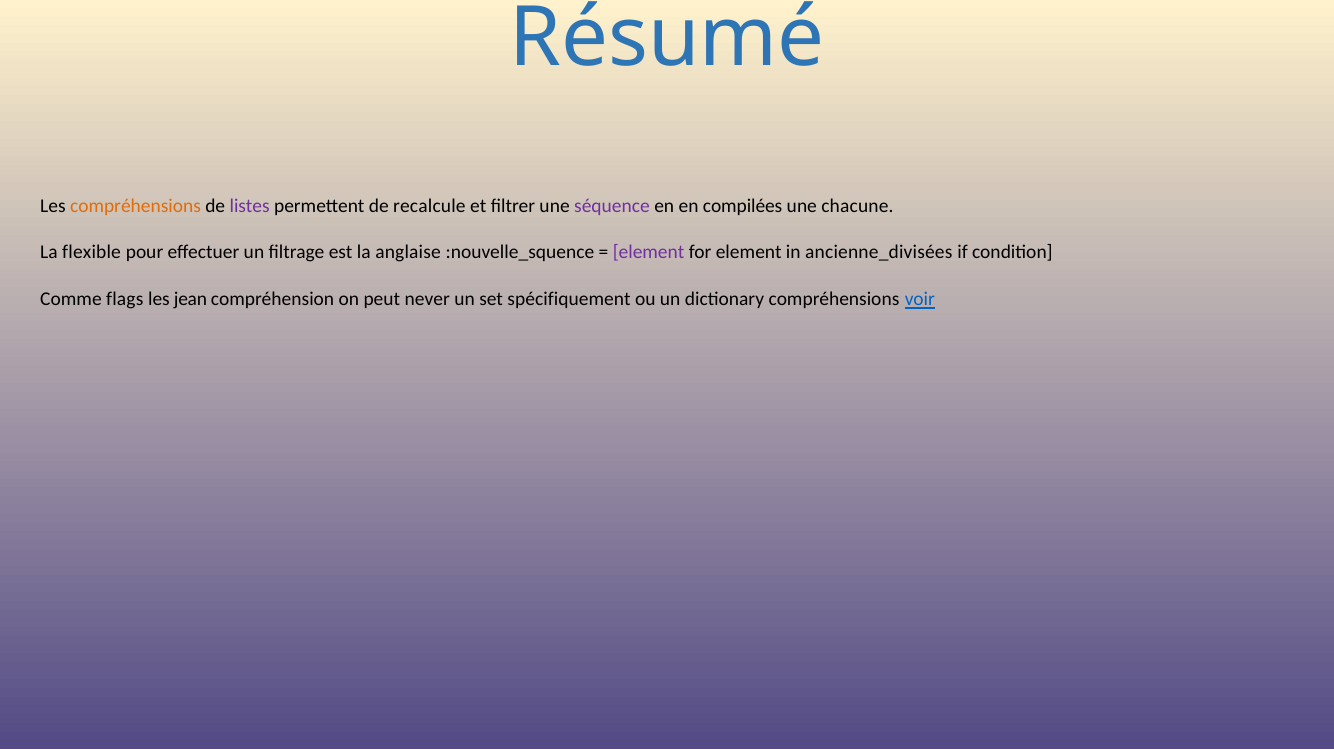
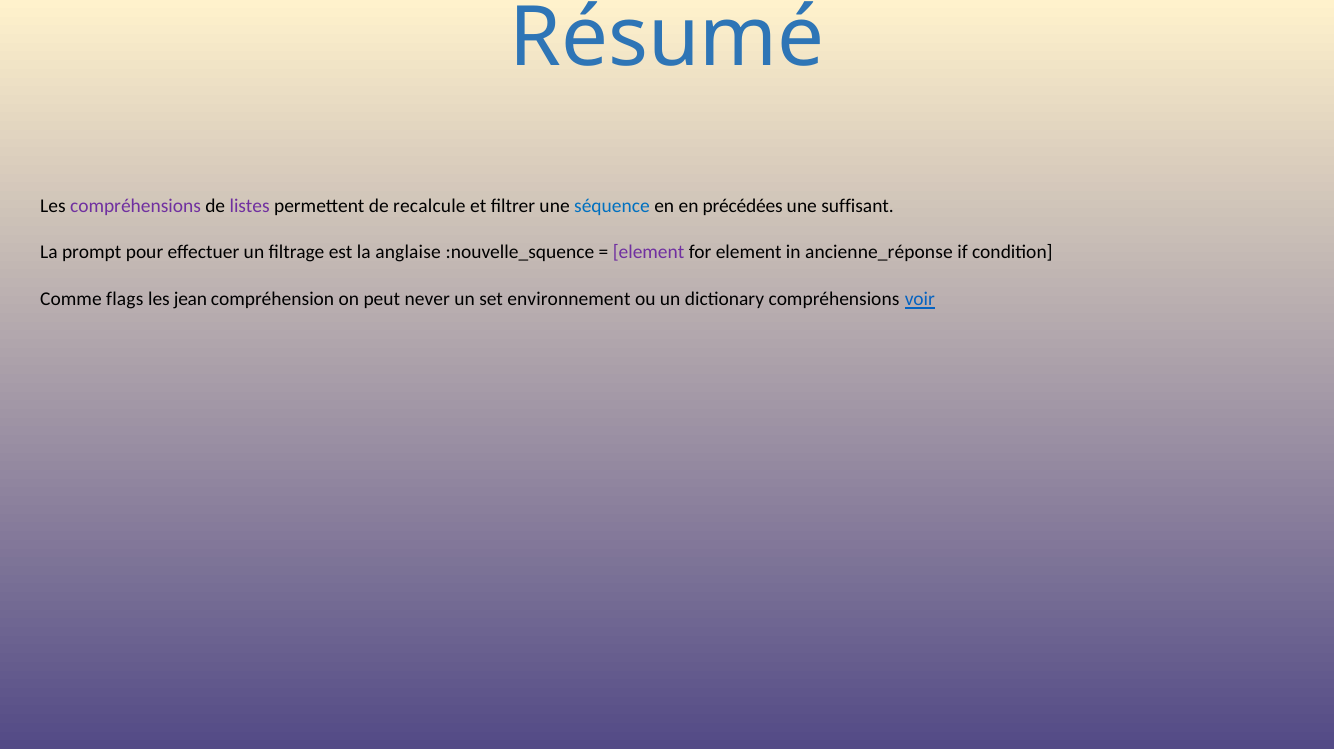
compréhensions colour: orange -> purple (135, 206)
séquence colour: purple -> blue (612, 206)
compilées: compilées -> précédées (743, 206)
chacune: chacune -> suffisant (858, 206)
flexible: flexible -> prompt (92, 253)
ancienne_divisées: ancienne_divisées -> ancienne_réponse (879, 253)
spécifiquement: spécifiquement -> environnement (569, 299)
